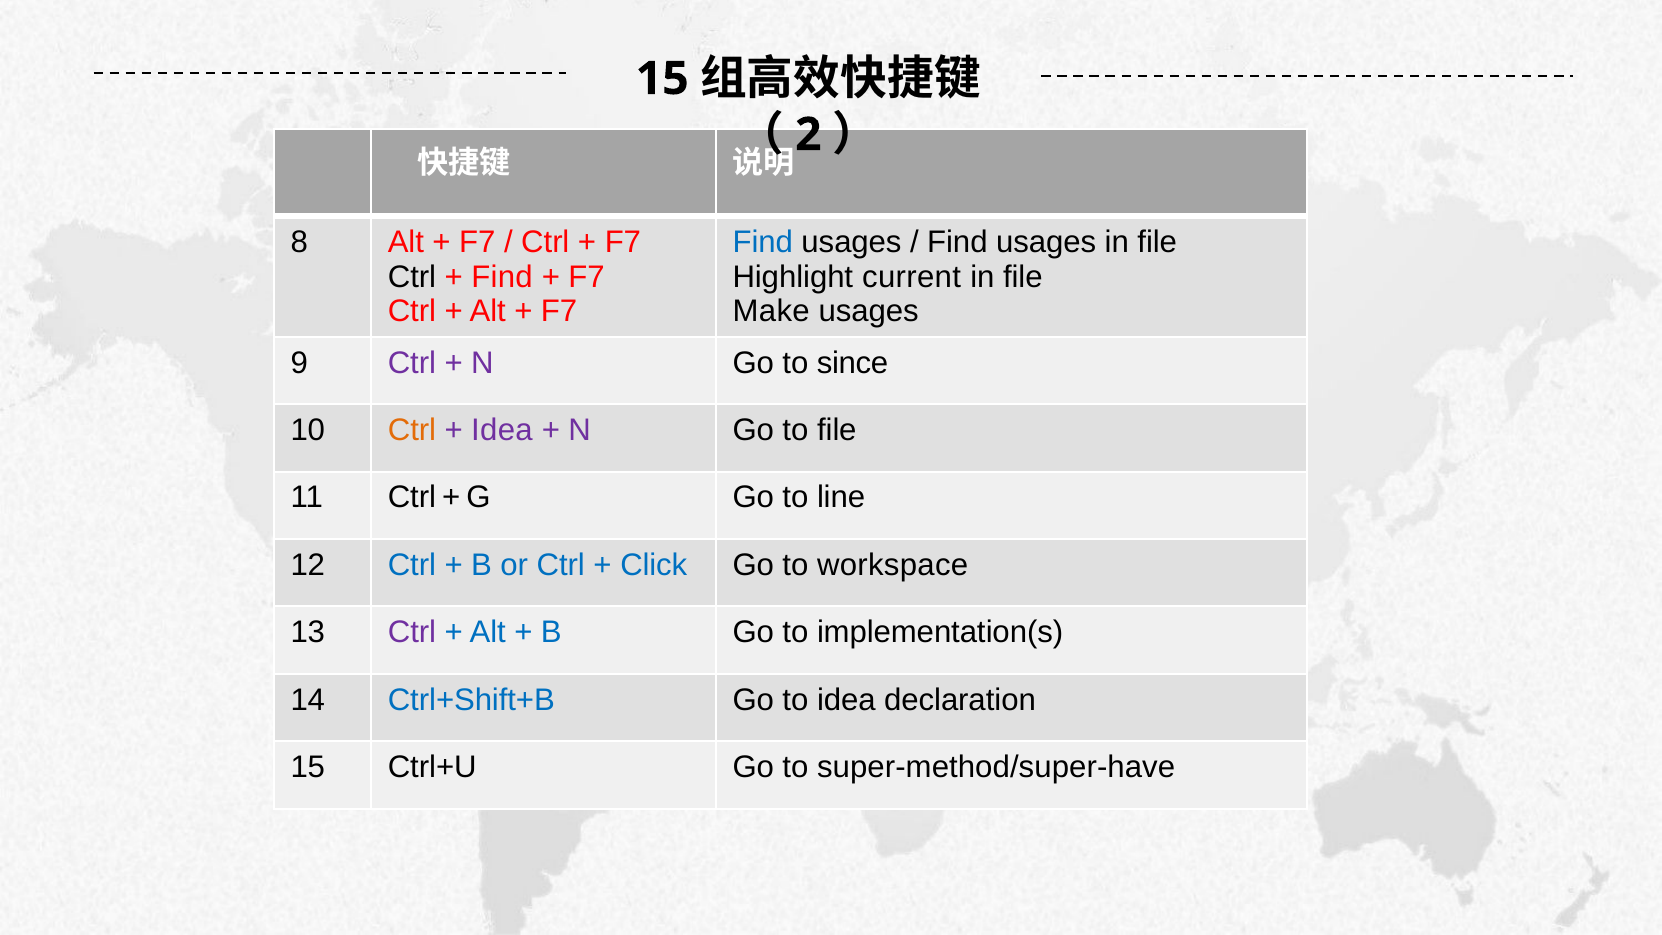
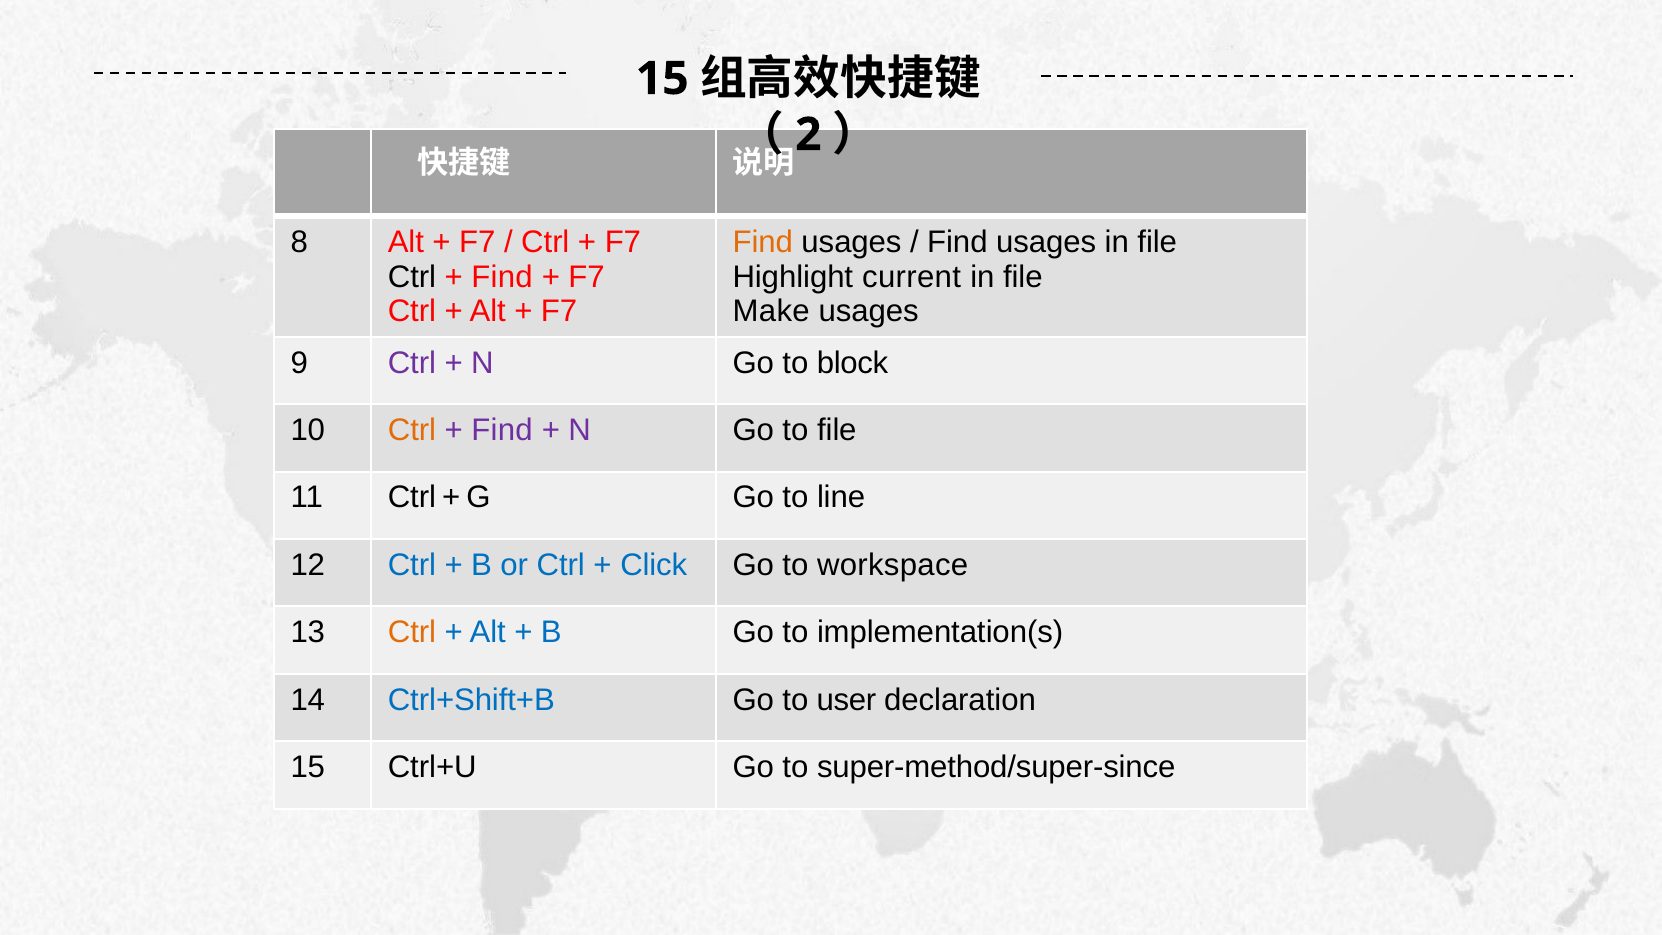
Find colour: blue -> orange (763, 242)
since: since -> block (853, 363)
Idea: Idea -> Find (502, 430)
Ctrl colour: purple -> orange (412, 632)
to idea: idea -> user (846, 700)
super-method/super-have: super-method/super-have -> super-method/super-since (996, 767)
